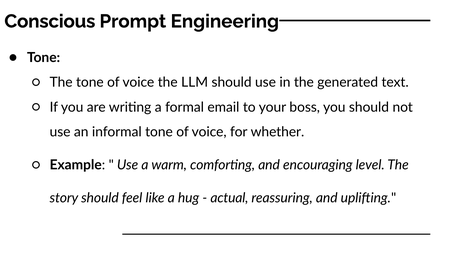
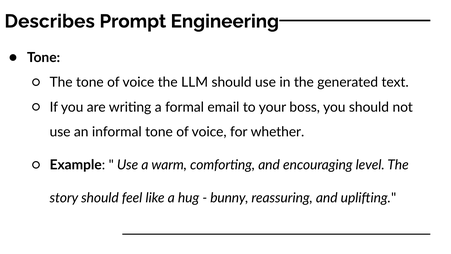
Conscious: Conscious -> Describes (50, 21)
actual: actual -> bunny (229, 198)
